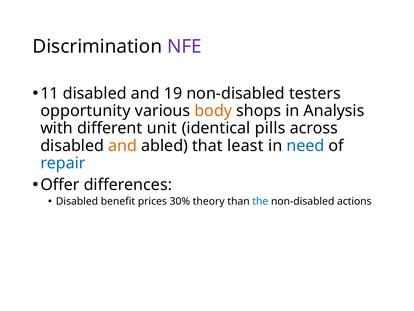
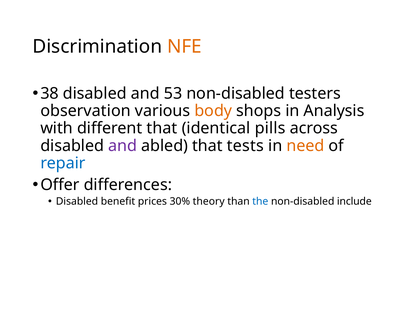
NFE colour: purple -> orange (184, 46)
11: 11 -> 38 (50, 93)
19: 19 -> 53 (173, 93)
opportunity: opportunity -> observation (86, 111)
different unit: unit -> that (162, 128)
and colour: orange -> purple (123, 146)
least: least -> tests (245, 146)
need colour: blue -> orange (305, 146)
actions: actions -> include (354, 201)
